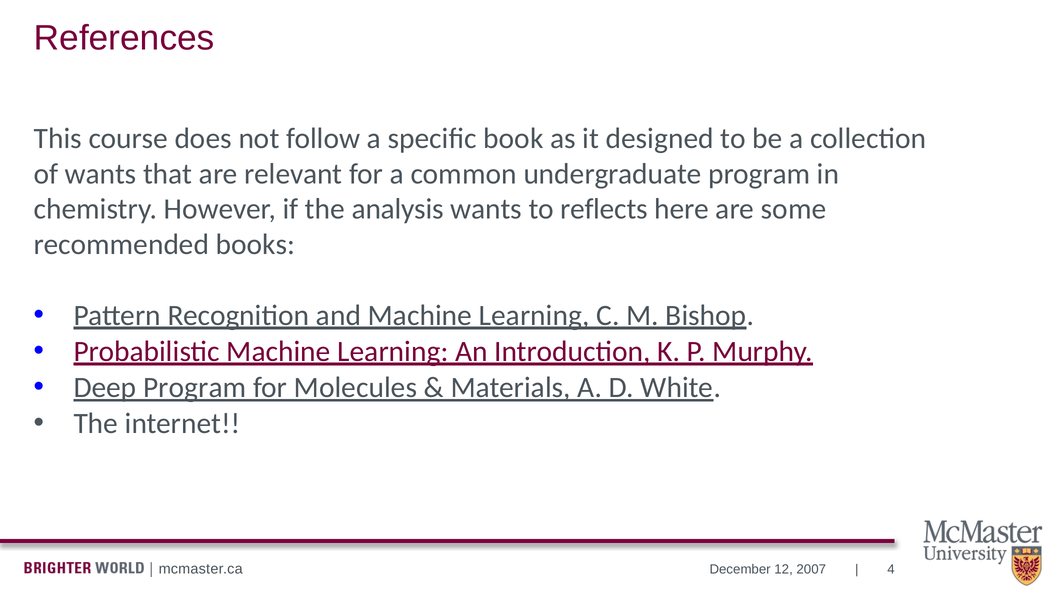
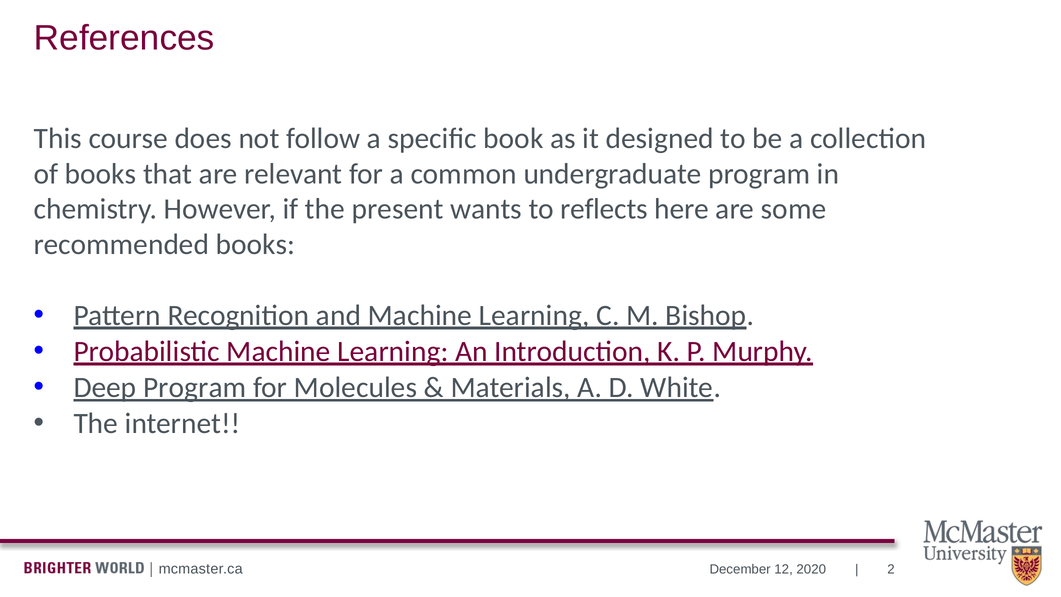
of wants: wants -> books (101, 174)
analysis: analysis -> present (398, 209)
4: 4 -> 2 (891, 569)
2007: 2007 -> 2020 (811, 569)
